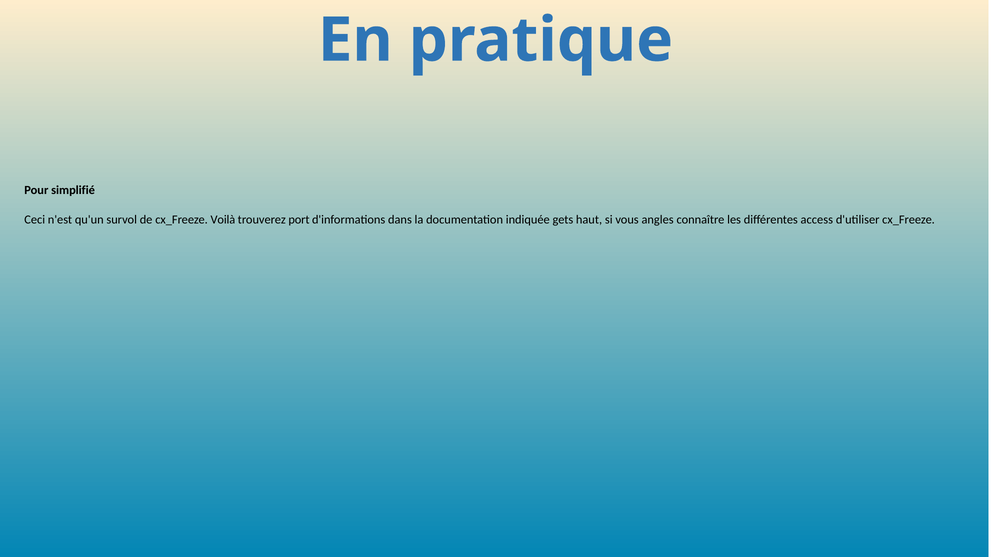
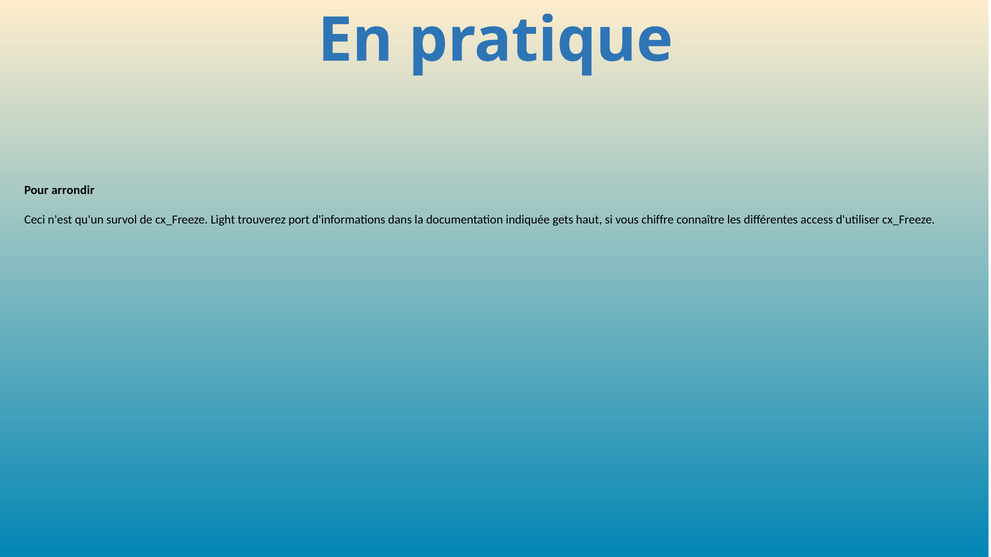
simplifié: simplifié -> arrondir (73, 190)
Voilà: Voilà -> Light (223, 220)
angles: angles -> chiffre (658, 220)
